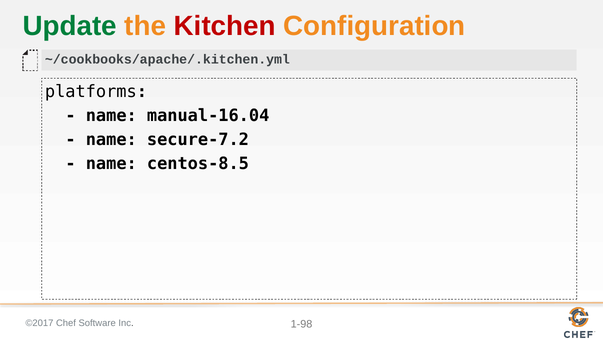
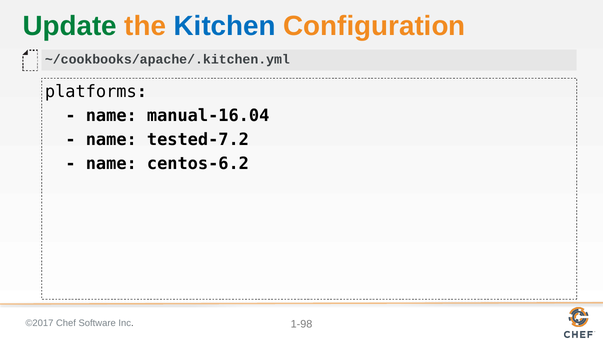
Kitchen colour: red -> blue (225, 26)
secure-7.2: secure-7.2 -> tested-7.2 (198, 140)
centos-8.5: centos-8.5 -> centos-6.2 (198, 164)
